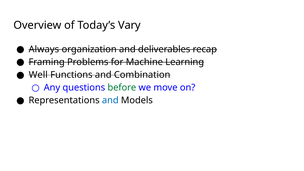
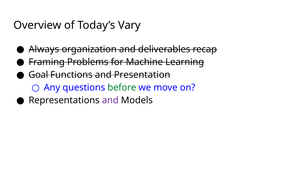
Well: Well -> Goal (38, 75)
Combination: Combination -> Presentation (142, 75)
and colour: blue -> purple (110, 100)
